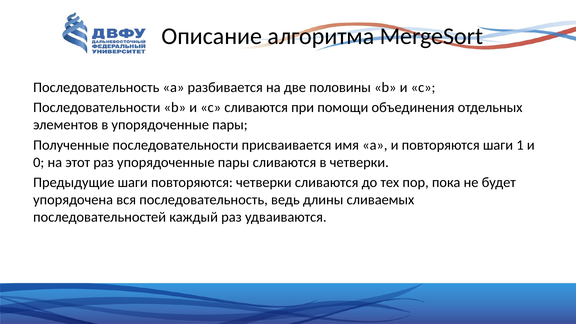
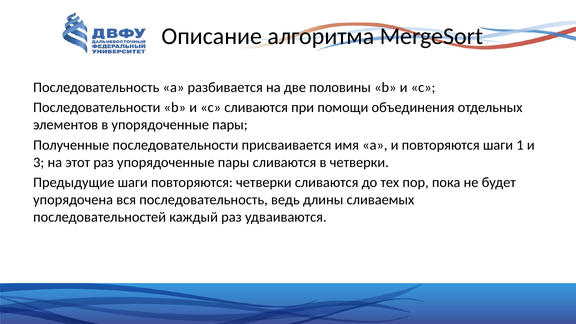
0: 0 -> 3 (39, 162)
